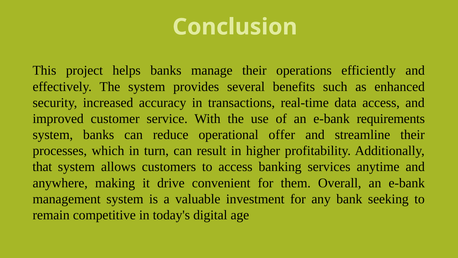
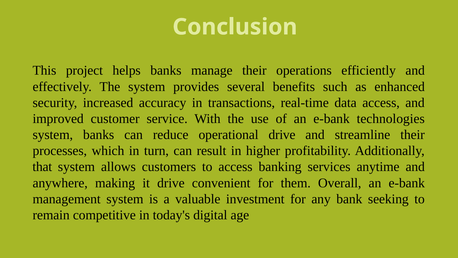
requirements: requirements -> technologies (391, 119)
operational offer: offer -> drive (282, 135)
